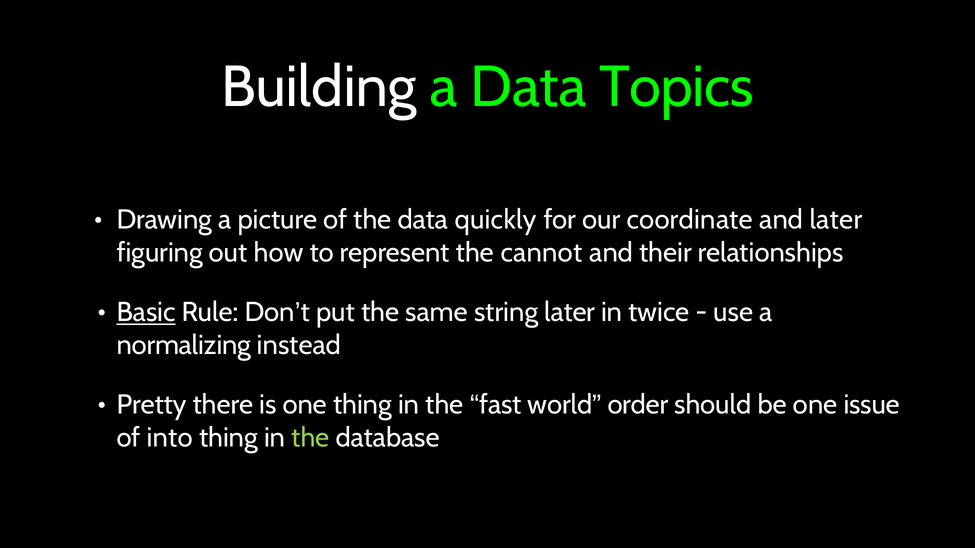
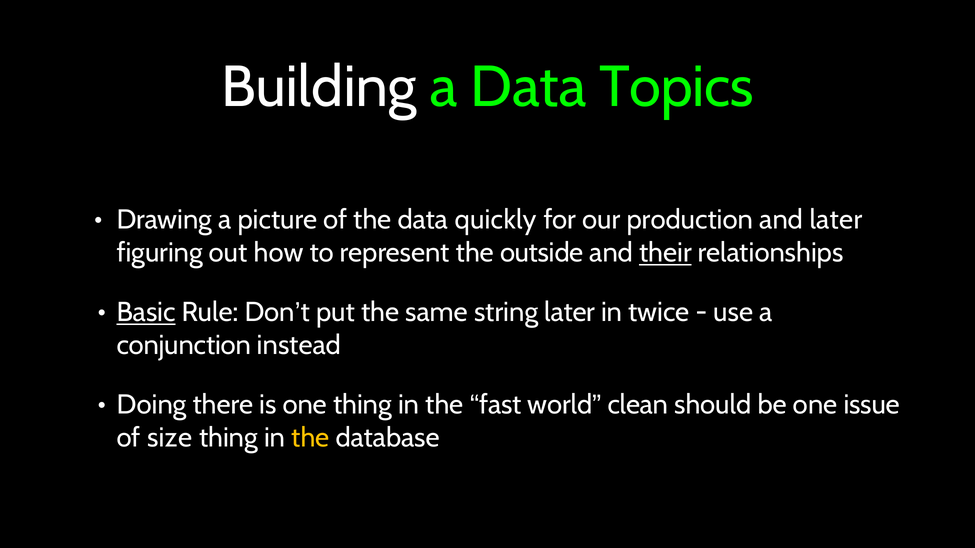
coordinate: coordinate -> production (690, 220)
cannot: cannot -> outside (542, 253)
their underline: none -> present (665, 253)
normalizing: normalizing -> conjunction (184, 346)
Pretty: Pretty -> Doing (152, 405)
order: order -> clean (638, 405)
into: into -> size (170, 438)
the colour: light green -> yellow (310, 438)
